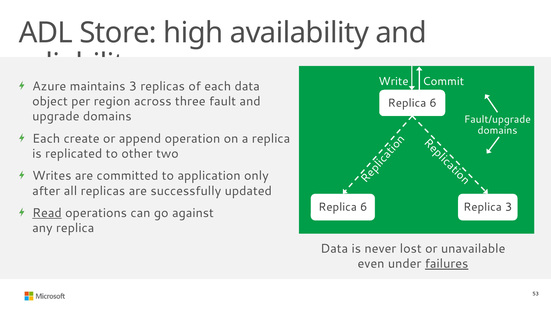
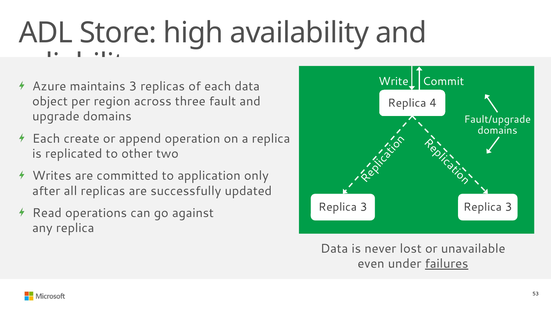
6: 6 -> 4 (433, 103)
6: 6 -> 3 (364, 207)
Read underline: present -> none (47, 213)
